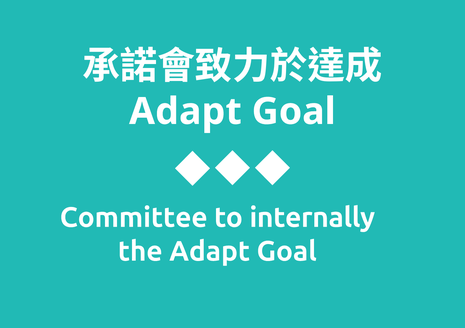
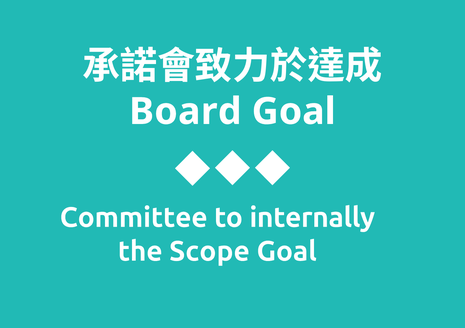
Adapt: Adapt -> Board (185, 111)
the Adapt: Adapt -> Scope (209, 251)
